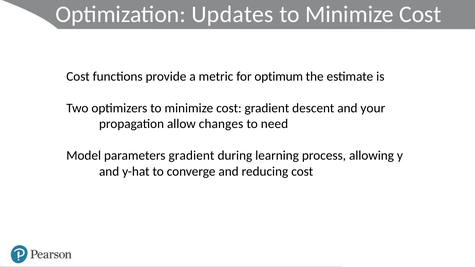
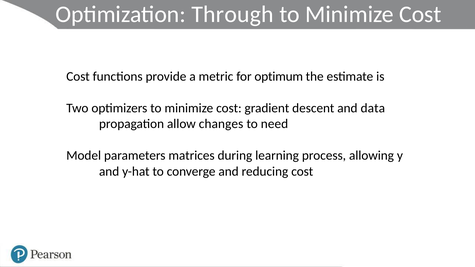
Updates: Updates -> Through (233, 14)
your: your -> data (373, 108)
parameters gradient: gradient -> matrices (192, 156)
